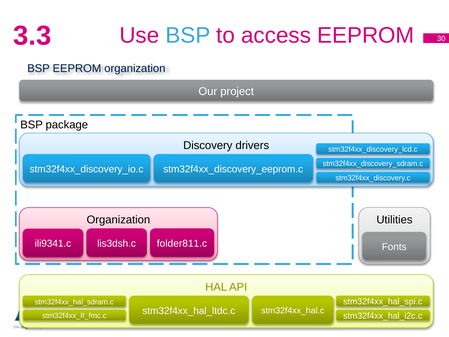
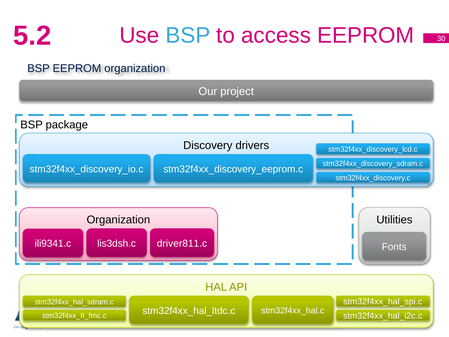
3.3: 3.3 -> 5.2 (32, 36)
folder811.c: folder811.c -> driver811.c (182, 243)
